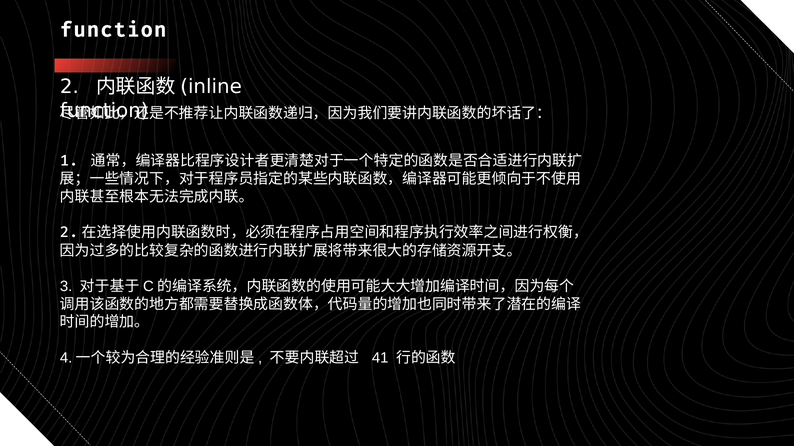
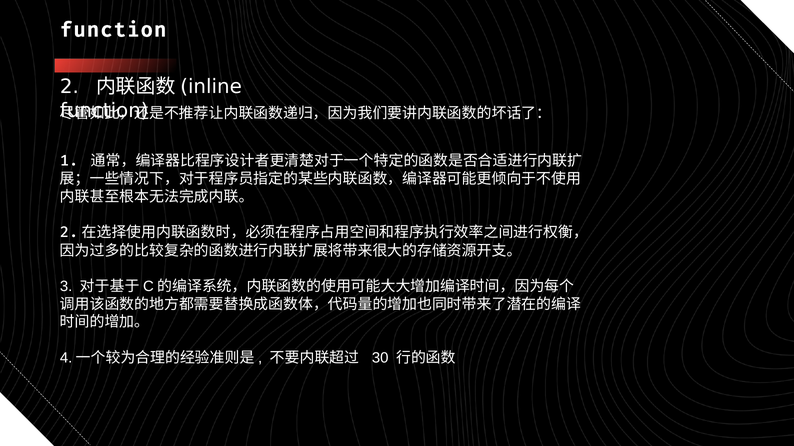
41: 41 -> 30 (380, 358)
